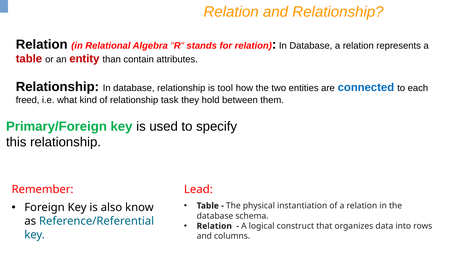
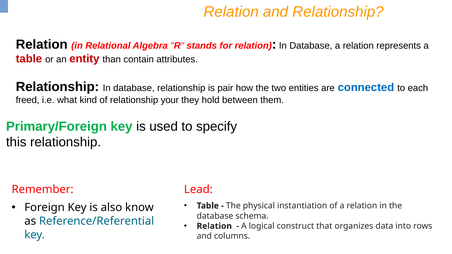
tool: tool -> pair (225, 88)
task: task -> your (170, 100)
